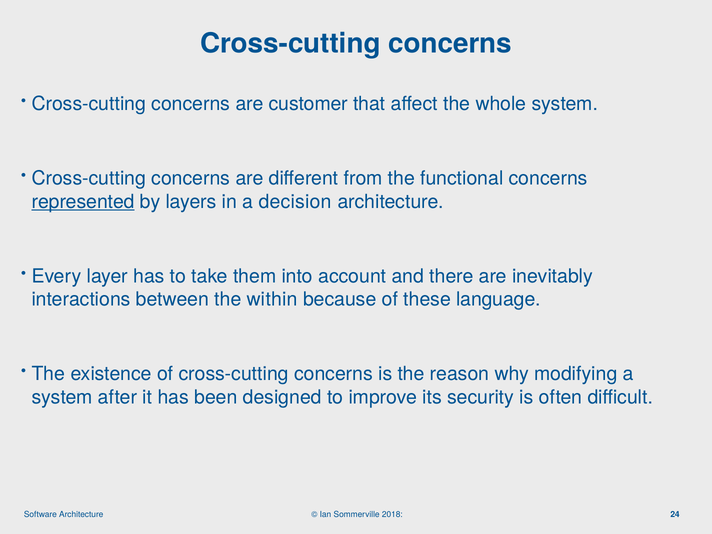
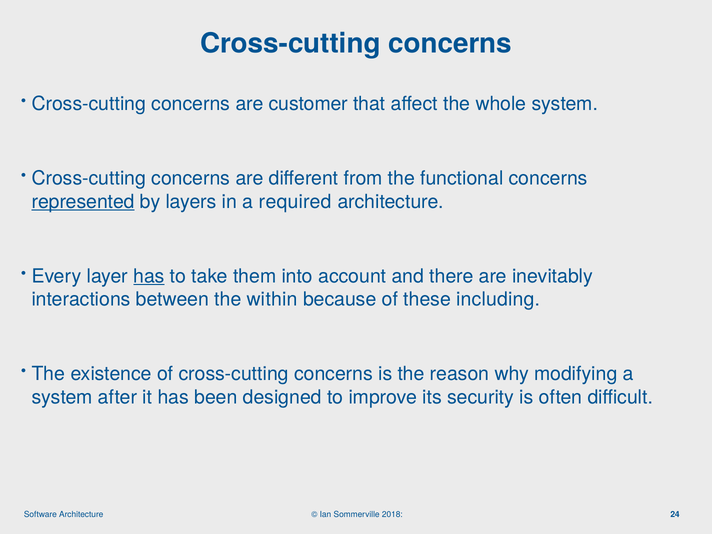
decision: decision -> required (295, 202)
has underline: none -> present (149, 276)
language: language -> including (498, 299)
